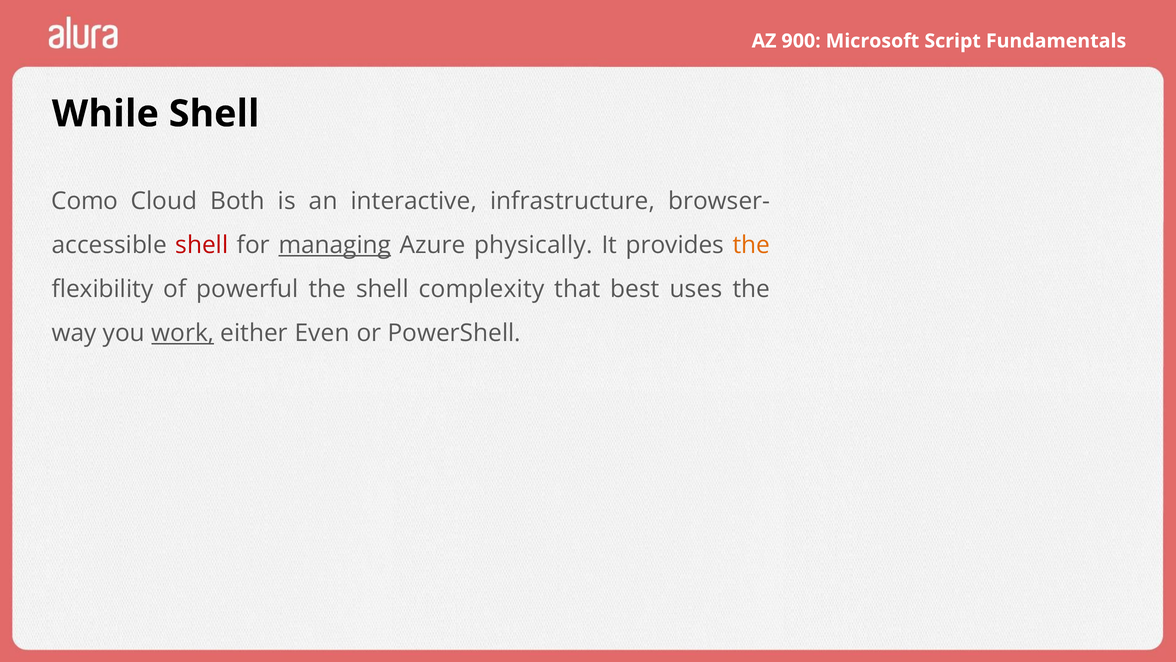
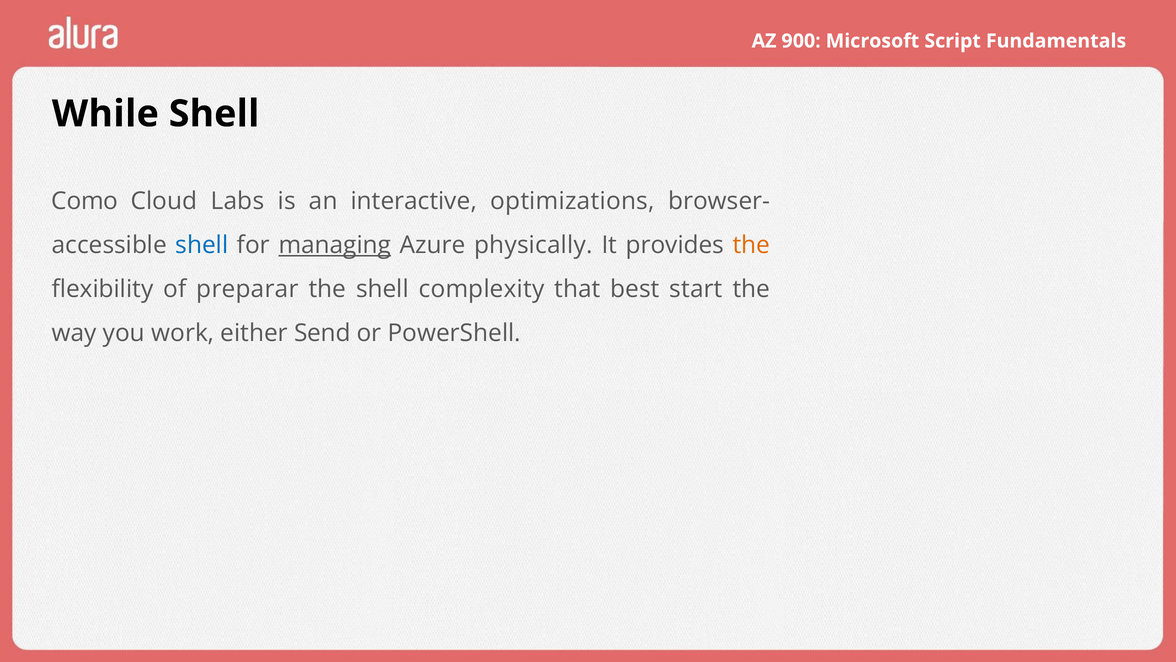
Both: Both -> Labs (237, 201)
infrastructure: infrastructure -> optimizations (572, 201)
shell colour: red -> blue (202, 245)
powerful: powerful -> preparar (247, 289)
uses: uses -> start (696, 289)
work underline: present -> none (183, 333)
Even: Even -> Send (322, 333)
